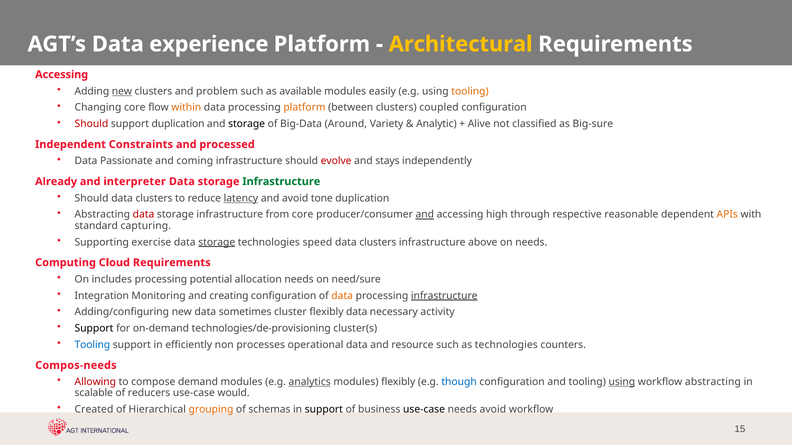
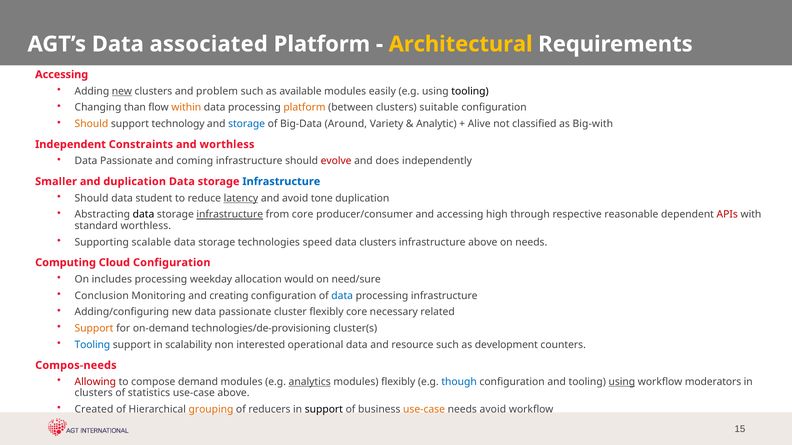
experience: experience -> associated (209, 44)
tooling colour: orange -> black (470, 91)
Changing core: core -> than (135, 108)
coupled: coupled -> suitable (439, 108)
Should colour: red -> orange (91, 124)
support duplication: duplication -> technology (178, 124)
storage colour: black -> blue (247, 124)
Big-sure: Big-sure -> Big-with (593, 124)
and processed: processed -> worthless (227, 145)
stays: stays -> does (387, 161)
Already: Already -> Smaller (56, 182)
and interpreter: interpreter -> duplication (135, 182)
Infrastructure colour: green -> blue (281, 182)
clusters: clusters -> student (154, 198)
data colour: red -> black (144, 215)
infrastructure underline: none -> present (230, 215)
and underline: present -> none (425, 215)
APIs colour: orange -> red (727, 215)
standard capturing: capturing -> worthless (146, 226)
exercise: exercise -> scalable (151, 242)
storage underline: present -> none (217, 242)
Cloud Requirements: Requirements -> Configuration (172, 263)
potential: potential -> weekday (211, 280)
allocation needs: needs -> would (299, 280)
Integration: Integration -> Conclusion (102, 296)
data colour: orange -> blue (342, 296)
infrastructure underline: present -> none (444, 296)
new data sometimes: sometimes -> passionate (245, 312)
flexibly data: data -> core (357, 312)
activity: activity -> related (438, 312)
Support colour: black -> orange (94, 329)
efficiently: efficiently -> scalability (189, 345)
processes: processes -> interested (261, 345)
as technologies: technologies -> development (506, 345)
workflow abstracting: abstracting -> moderators (713, 382)
scalable: scalable -> clusters (94, 394)
reducers: reducers -> statistics (149, 394)
use-case would: would -> above (234, 394)
schemas: schemas -> reducers (269, 410)
use-case colour: black -> orange (424, 410)
